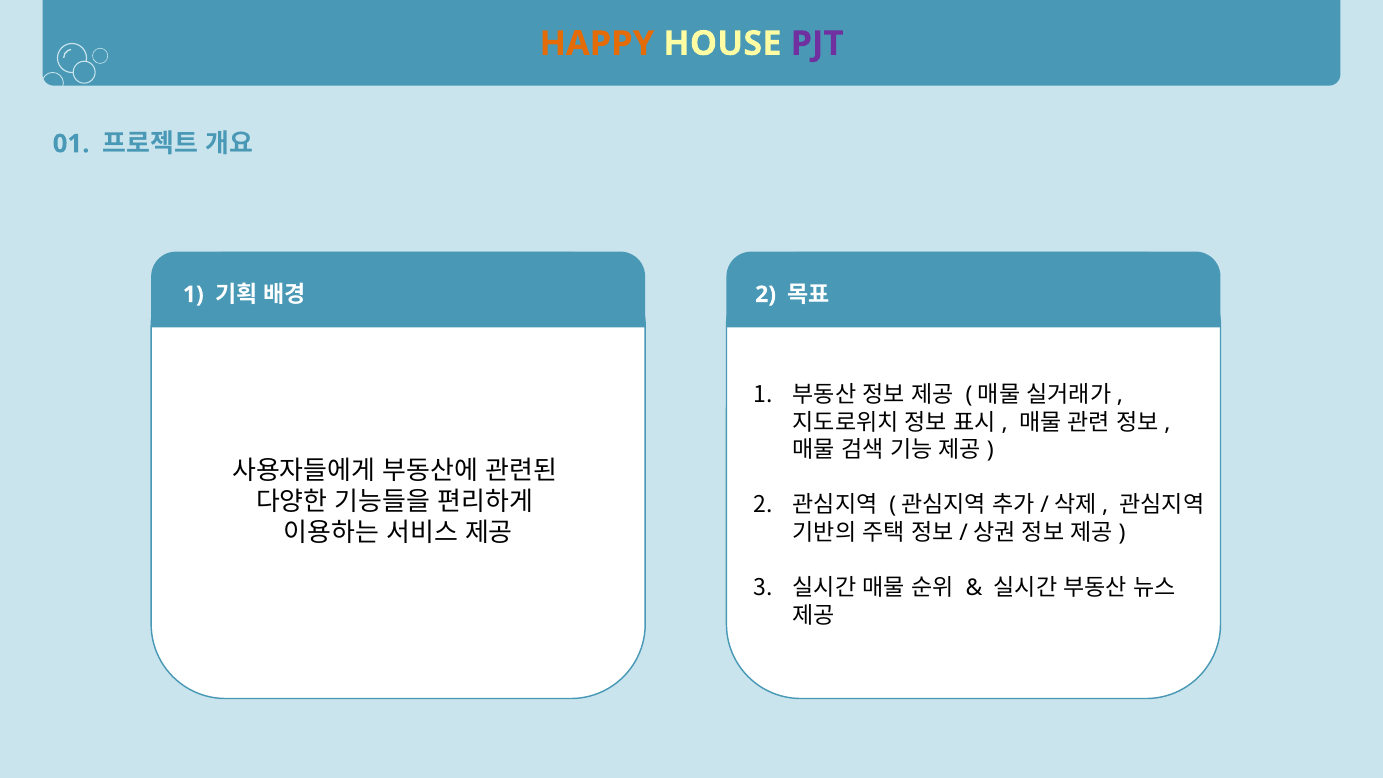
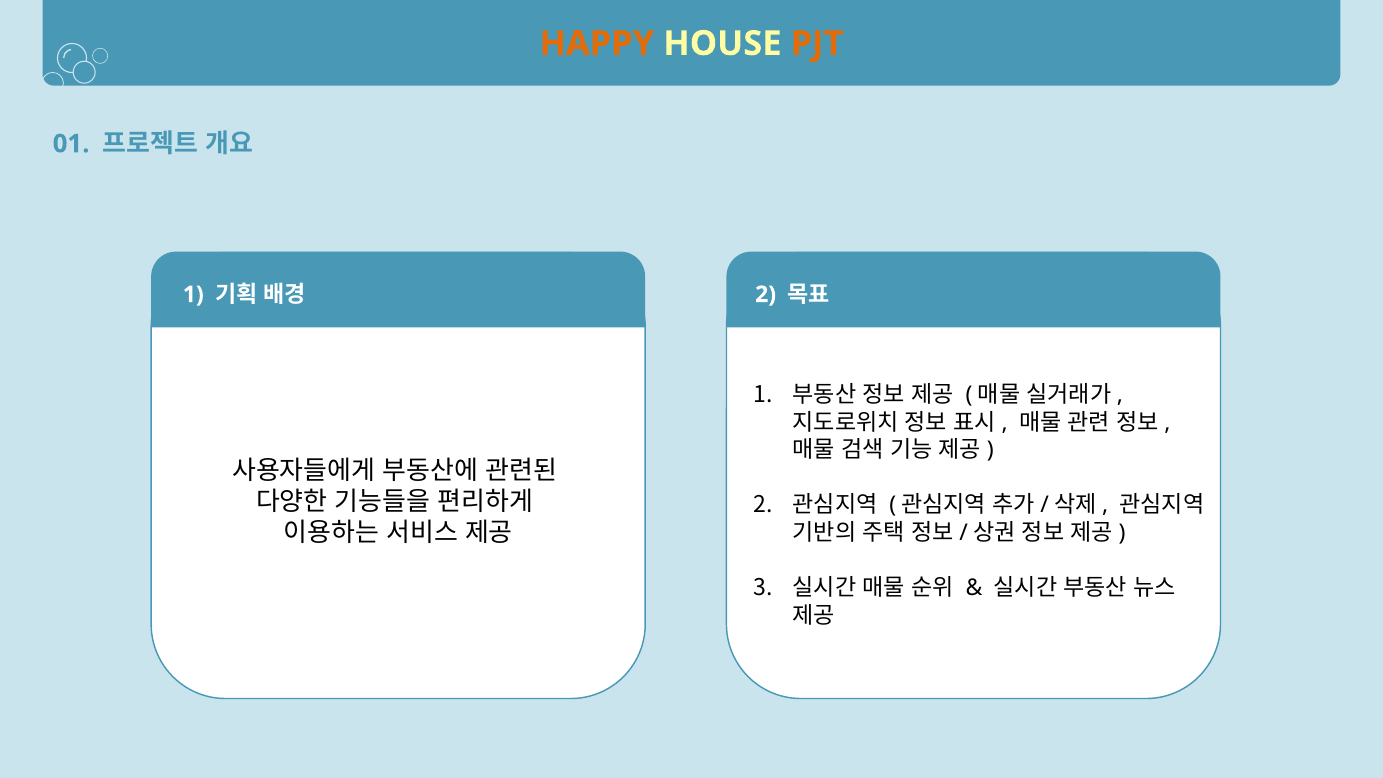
PJT colour: purple -> orange (817, 44)
